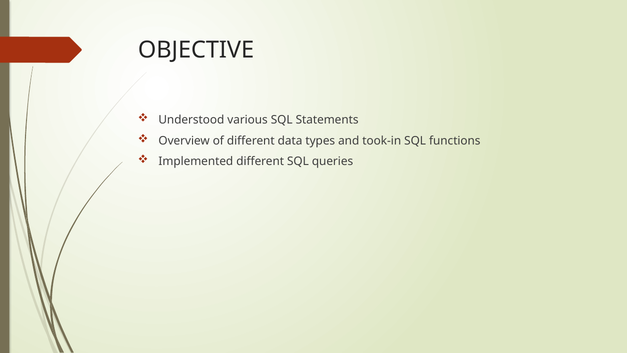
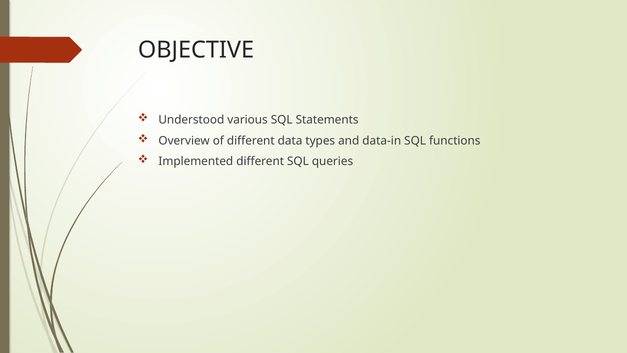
took-in: took-in -> data-in (382, 141)
